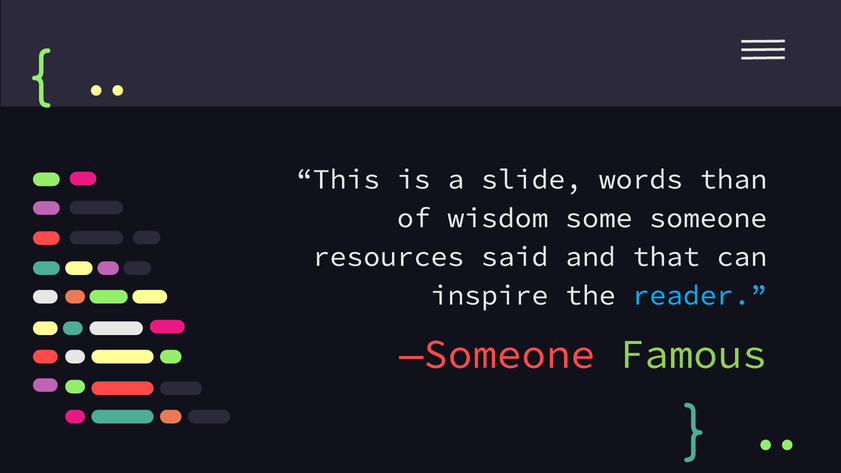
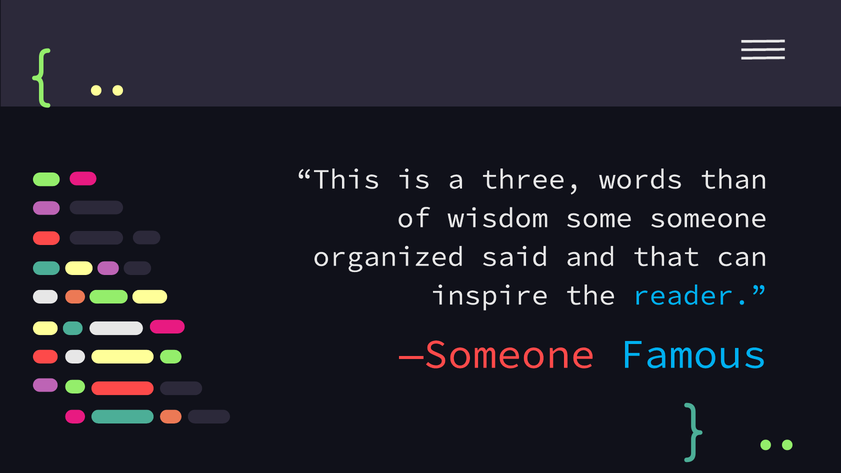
slide: slide -> three (532, 179)
resources: resources -> organized (389, 257)
Famous colour: light green -> light blue (693, 354)
